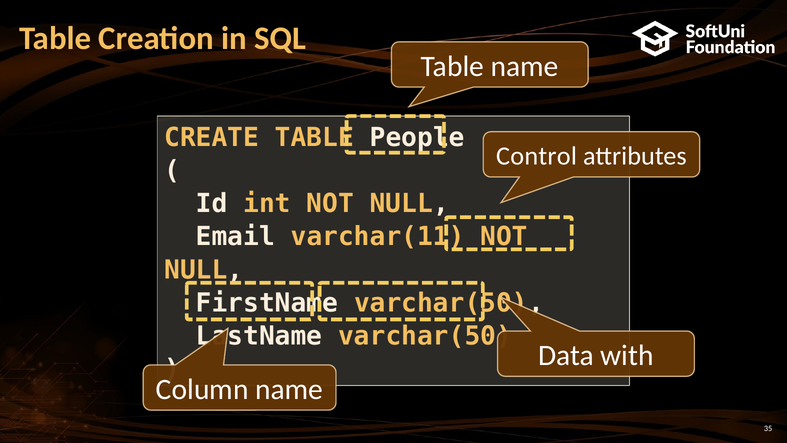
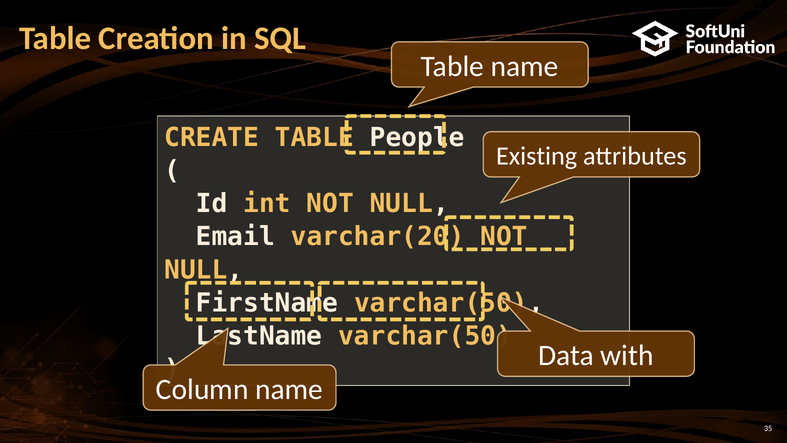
Control: Control -> Existing (537, 156)
varchar(11: varchar(11 -> varchar(20 (378, 237)
